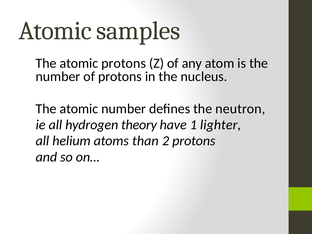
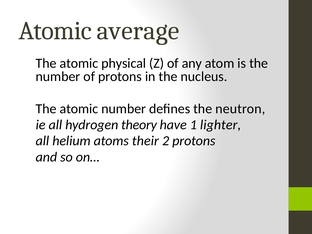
samples: samples -> average (138, 31)
atomic protons: protons -> physical (124, 63)
than: than -> their (145, 141)
